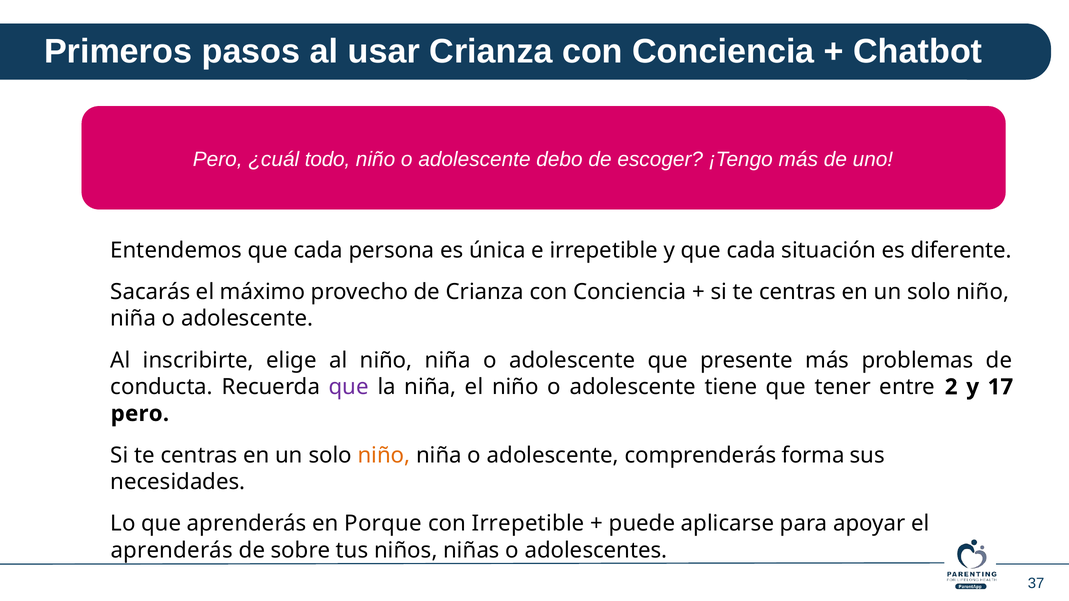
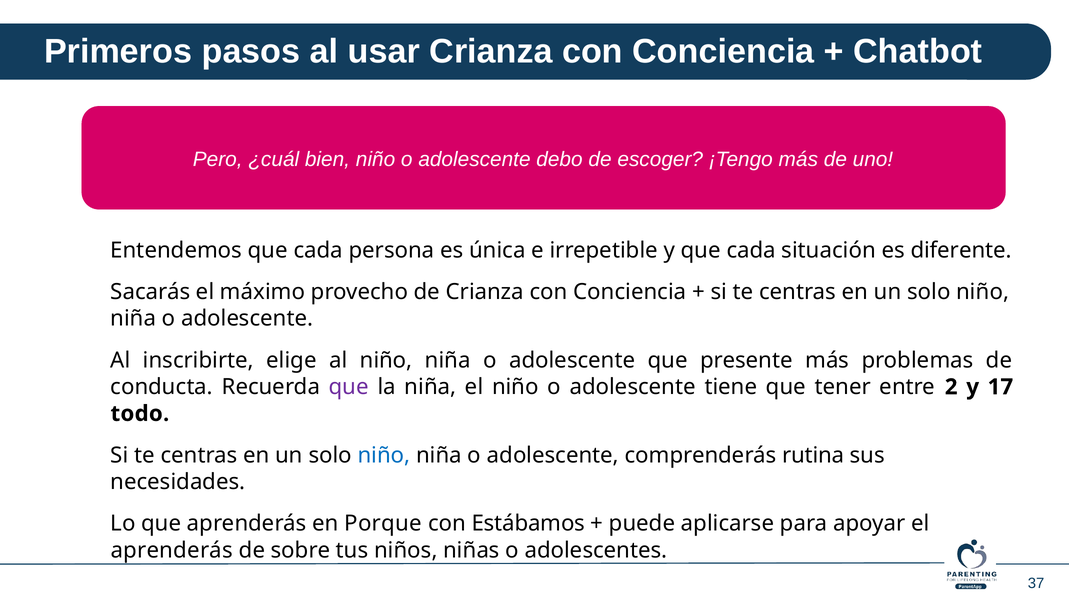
todo: todo -> bien (327, 159)
pero: pero -> todo (140, 414)
niño colour: orange -> blue (384, 455)
forma: forma -> rutina (813, 455)
con Irrepetible: Irrepetible -> Estábamos (528, 524)
